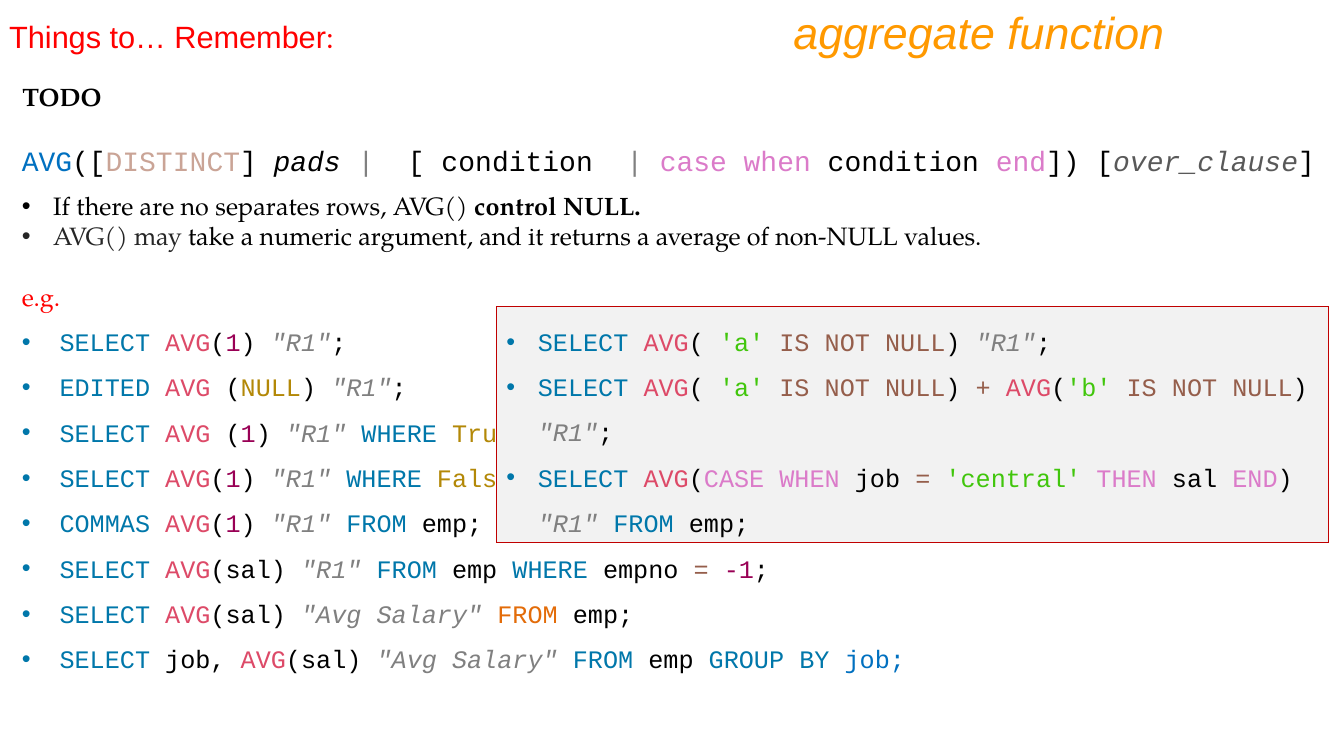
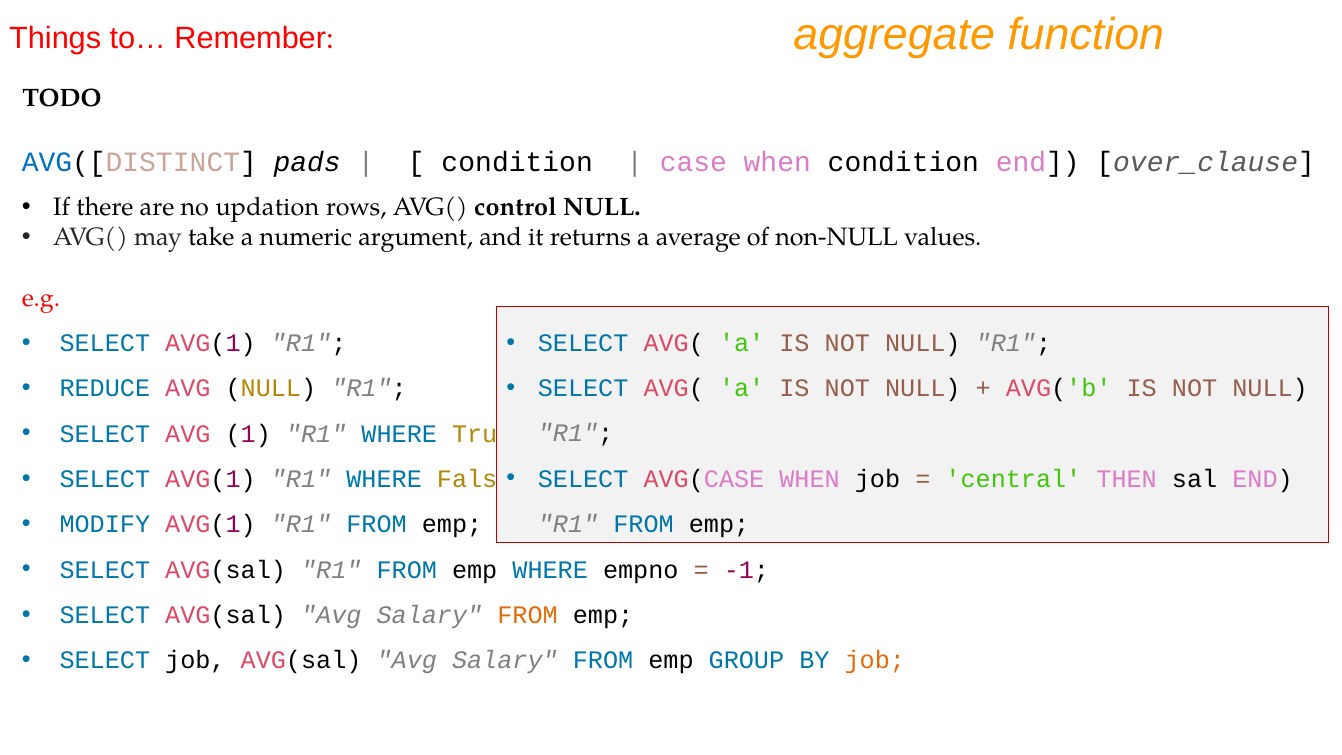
separates: separates -> updation (267, 207)
EDITED: EDITED -> REDUCE (105, 389)
COMMAS: COMMAS -> MODIFY (105, 525)
job colour: blue -> orange (875, 660)
